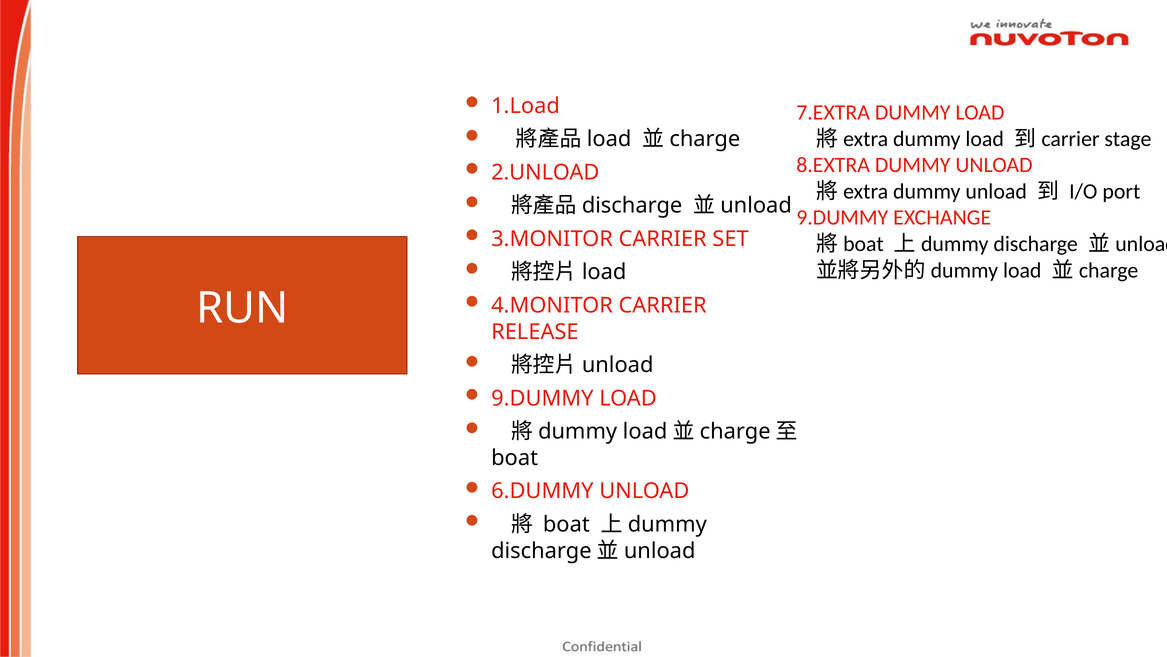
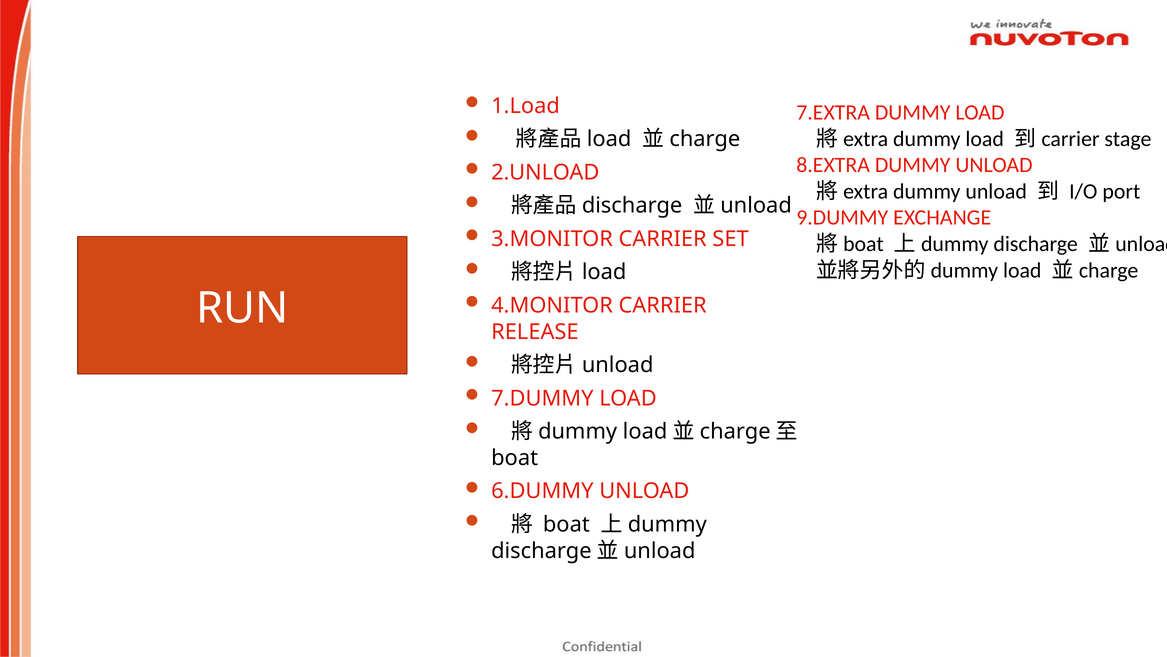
9.DUMMY: 9.DUMMY -> 7.DUMMY (542, 398)
